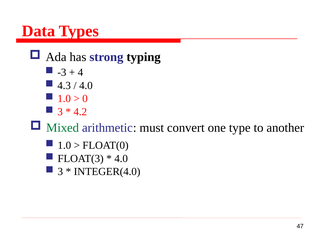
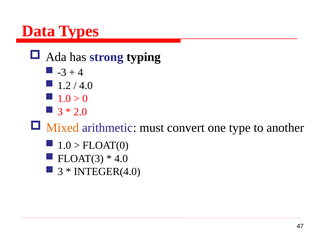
4.3: 4.3 -> 1.2 (64, 86)
4.2: 4.2 -> 2.0 (80, 112)
Mixed colour: green -> orange (63, 128)
